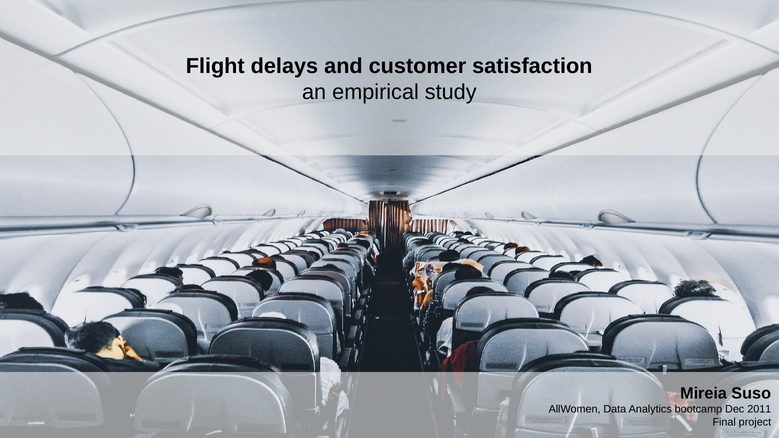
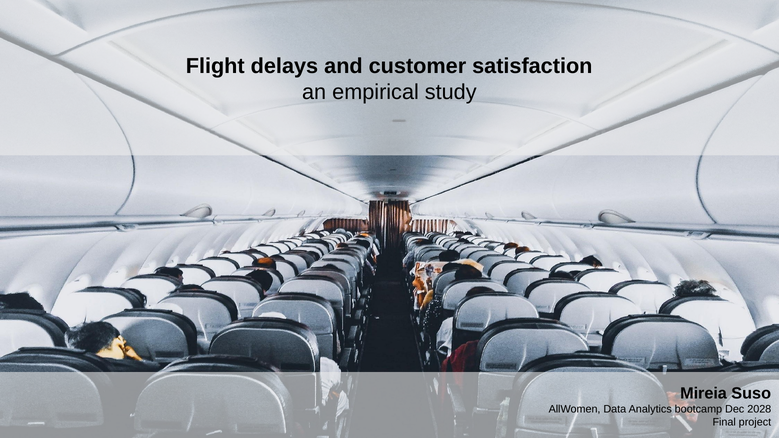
2011: 2011 -> 2028 (759, 409)
